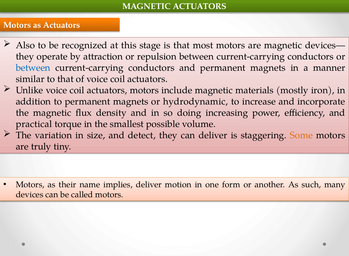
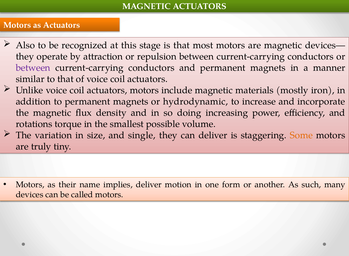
between colour: blue -> purple (33, 68)
practical: practical -> rotations (34, 124)
detect: detect -> single (142, 135)
